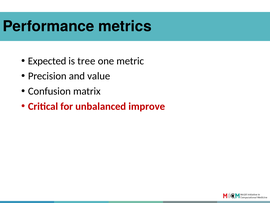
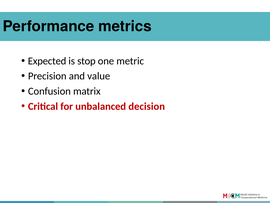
tree: tree -> stop (86, 61)
improve: improve -> decision (147, 106)
